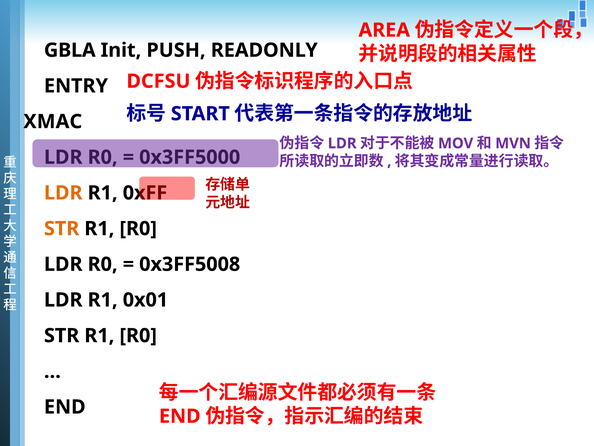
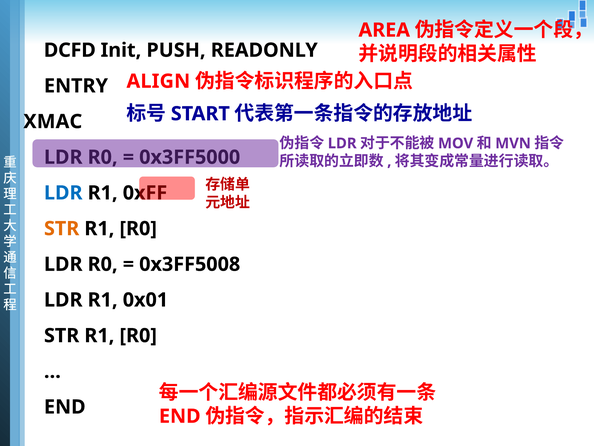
GBLA: GBLA -> DCFD (70, 50)
DCFSU: DCFSU -> ALIGN (158, 81)
LDR colour: orange -> blue (63, 193)
